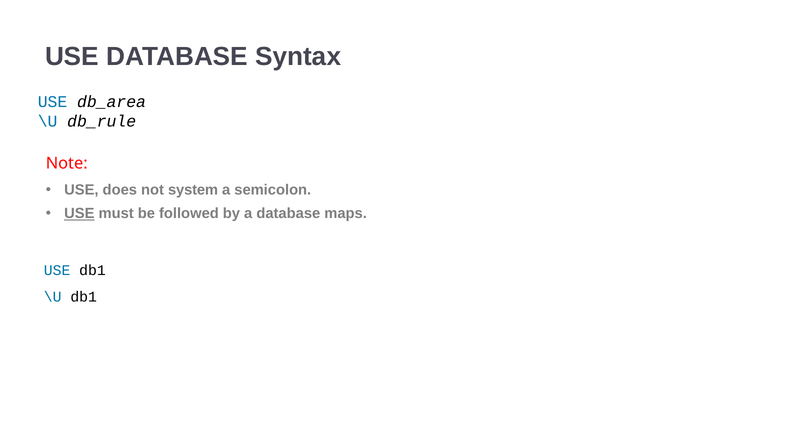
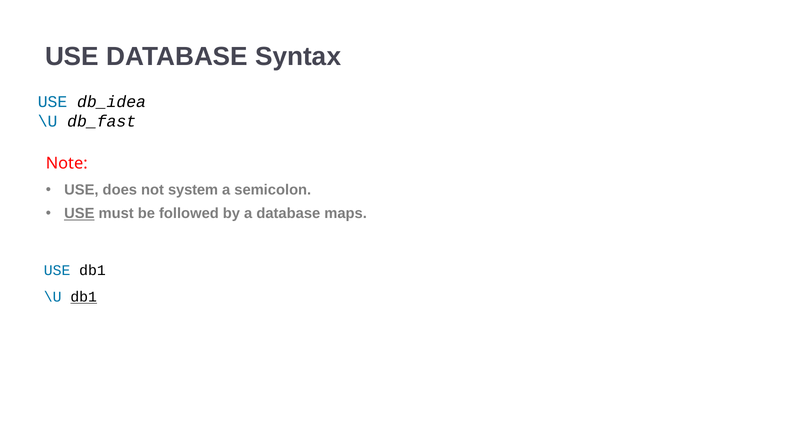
db_area: db_area -> db_idea (112, 102)
db_rule: db_rule -> db_fast (102, 121)
db1 underline: none -> present (84, 297)
